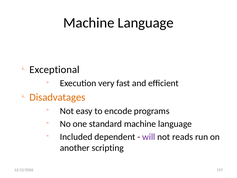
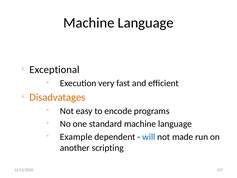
Included: Included -> Example (76, 137)
will colour: purple -> blue (149, 137)
reads: reads -> made (183, 137)
